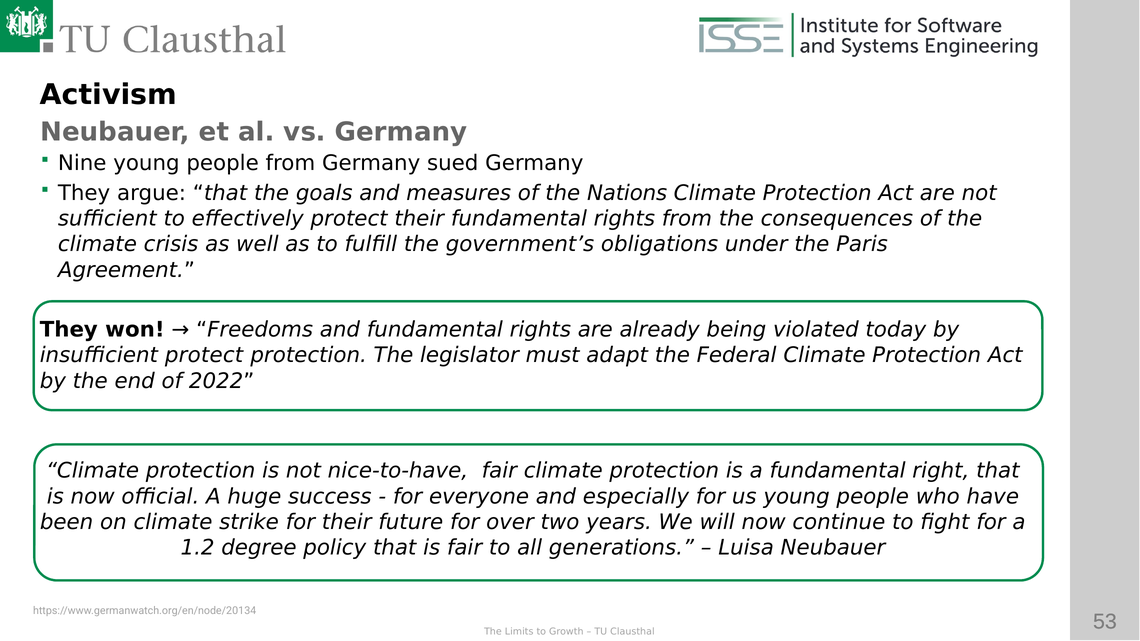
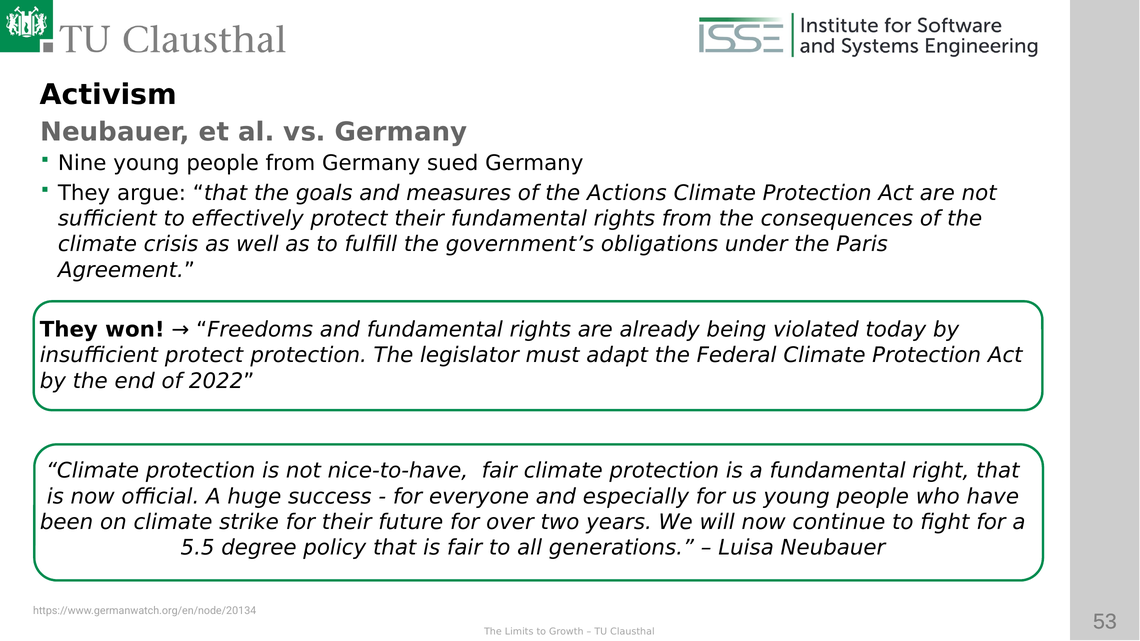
Nations: Nations -> Actions (627, 193)
1.2: 1.2 -> 5.5 (198, 548)
